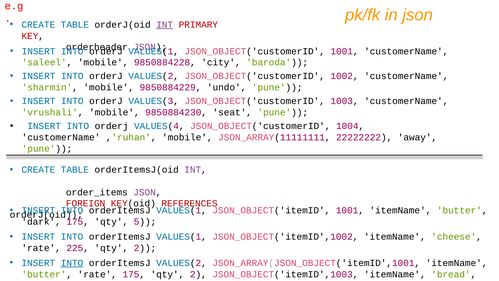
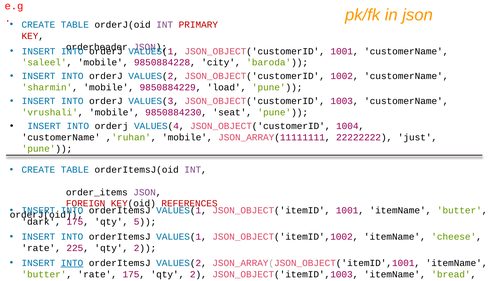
INT underline: present -> none (165, 25)
undo: undo -> load (227, 87)
away: away -> just (417, 137)
